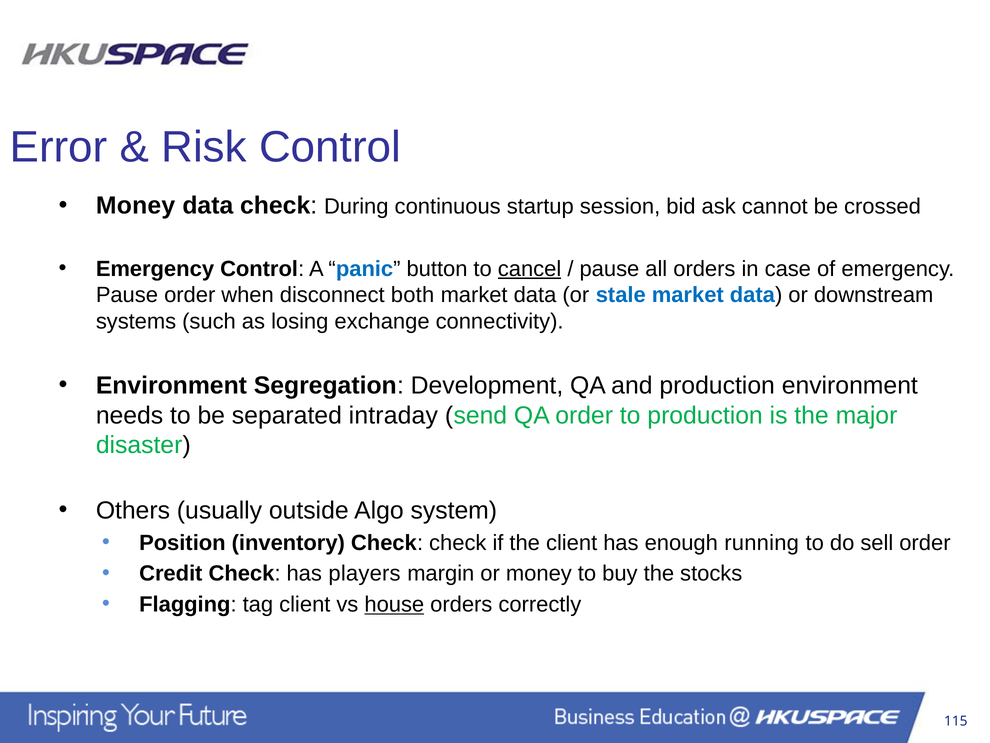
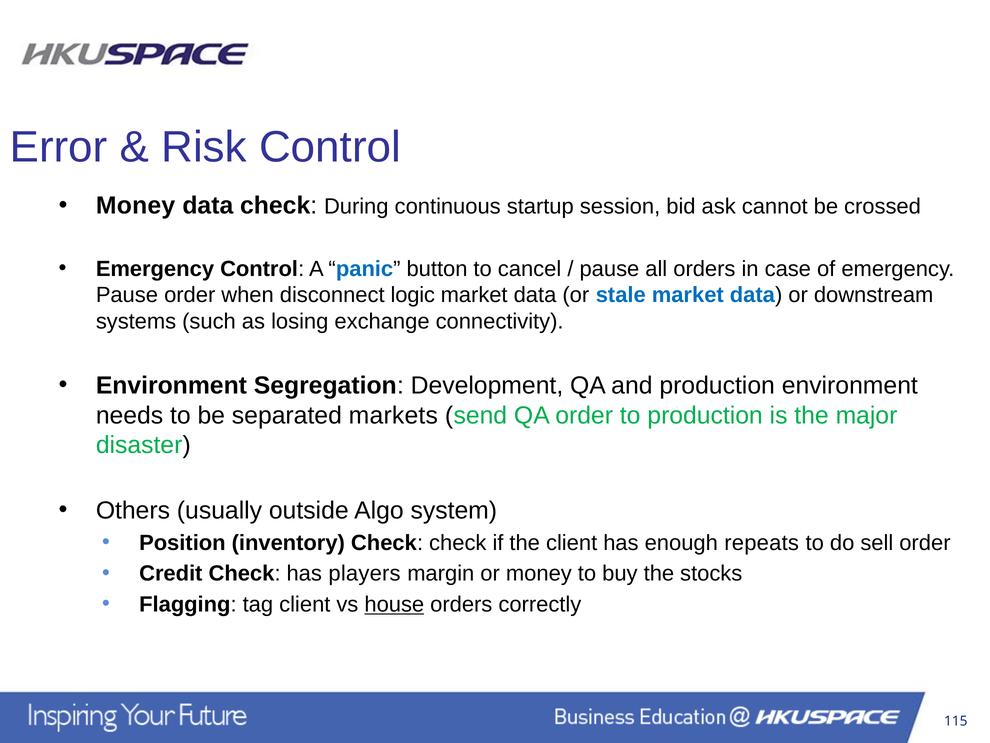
cancel underline: present -> none (530, 269)
both: both -> logic (413, 295)
intraday: intraday -> markets (393, 415)
running: running -> repeats (762, 542)
